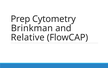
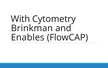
Prep: Prep -> With (20, 19)
Relative: Relative -> Enables (28, 37)
